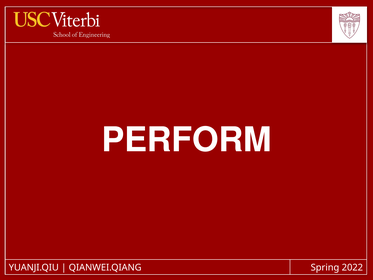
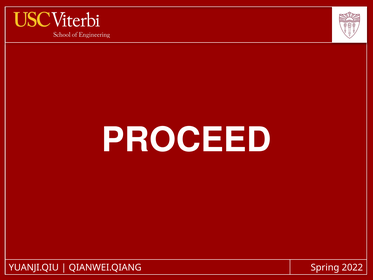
PERFORM: PERFORM -> PROCEED (186, 140)
